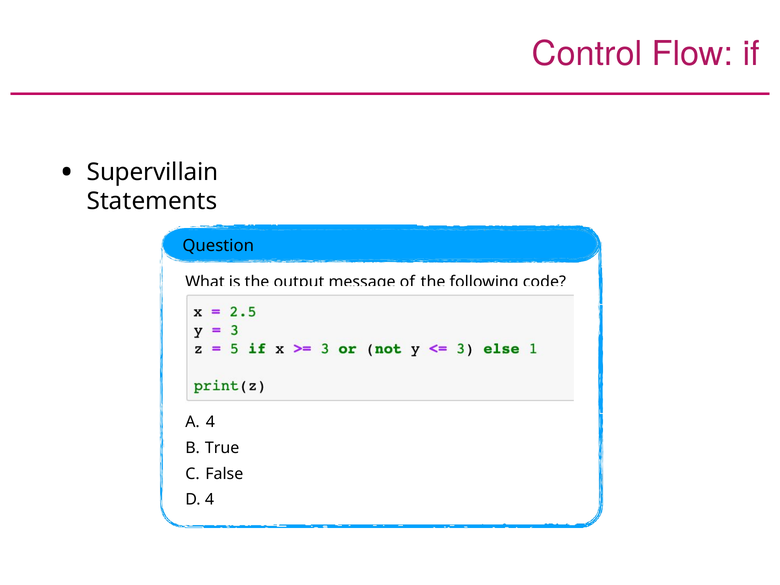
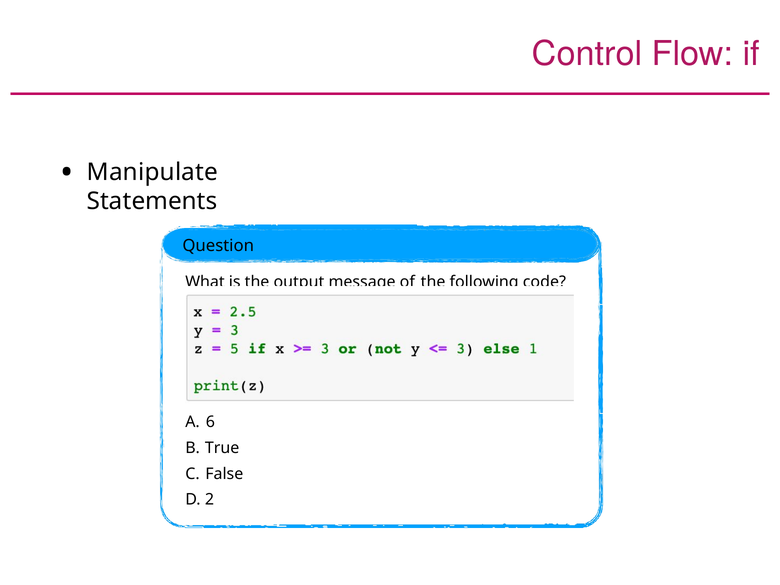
Supervillain: Supervillain -> Manipulate (152, 172)
4: 4 -> 6 (210, 422)
4: 4 -> 2 (209, 500)
